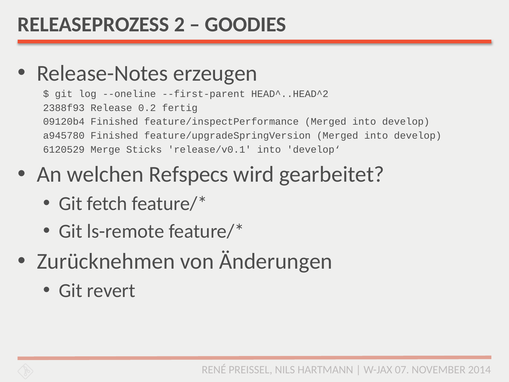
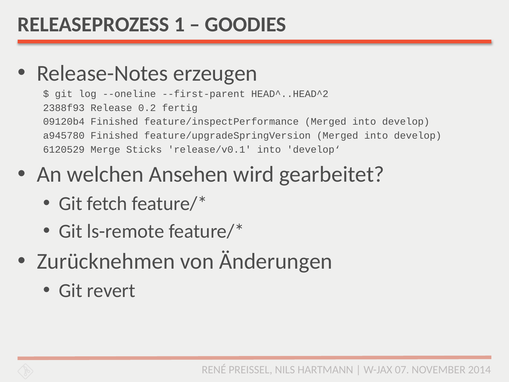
2: 2 -> 1 (179, 25)
Refspecs: Refspecs -> Ansehen (189, 174)
